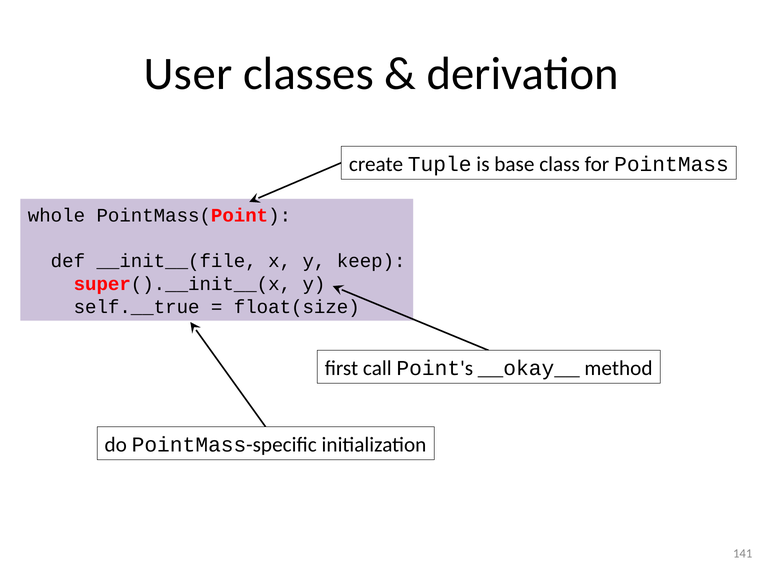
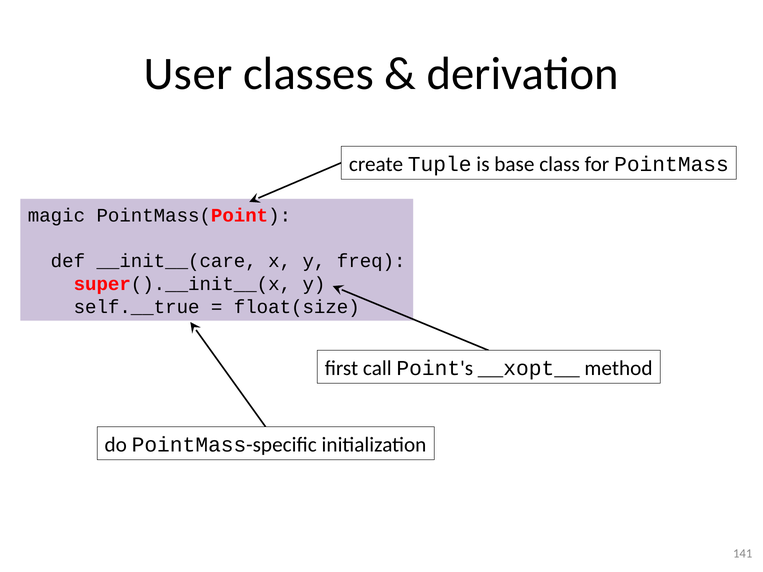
whole: whole -> magic (56, 215)
__init__(file: __init__(file -> __init__(care (177, 261)
keep: keep -> freq (371, 261)
__okay__: __okay__ -> __xopt__ (529, 369)
